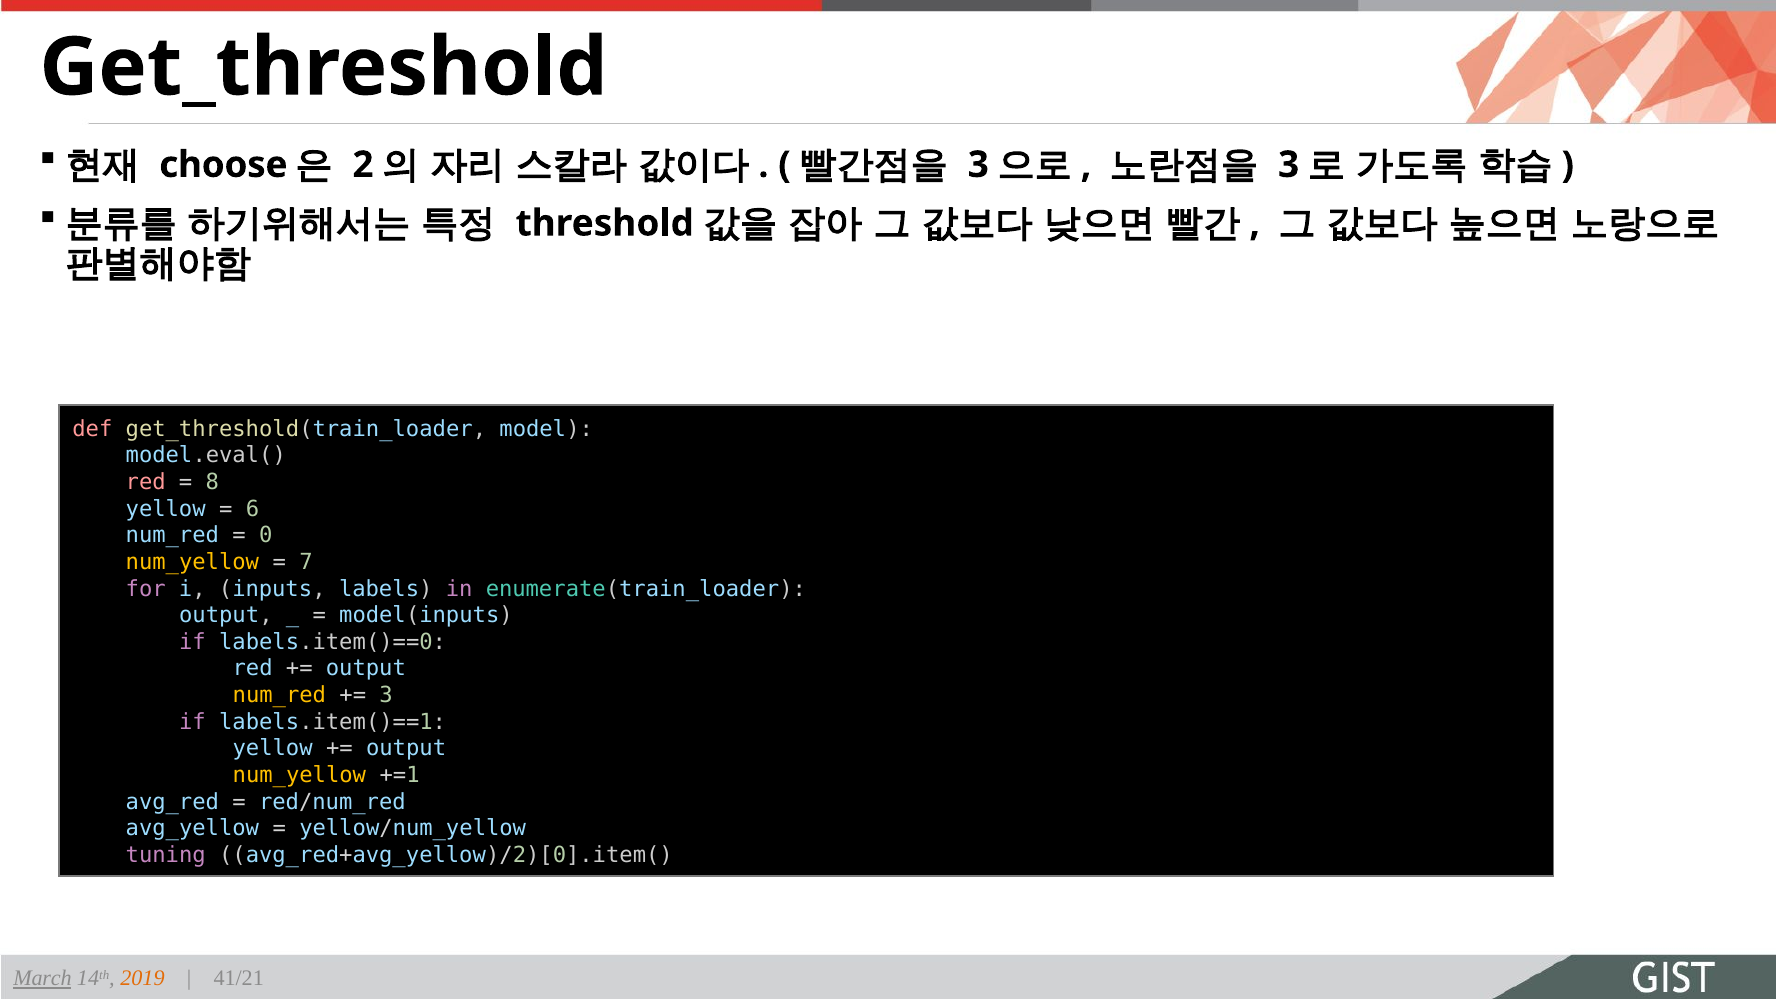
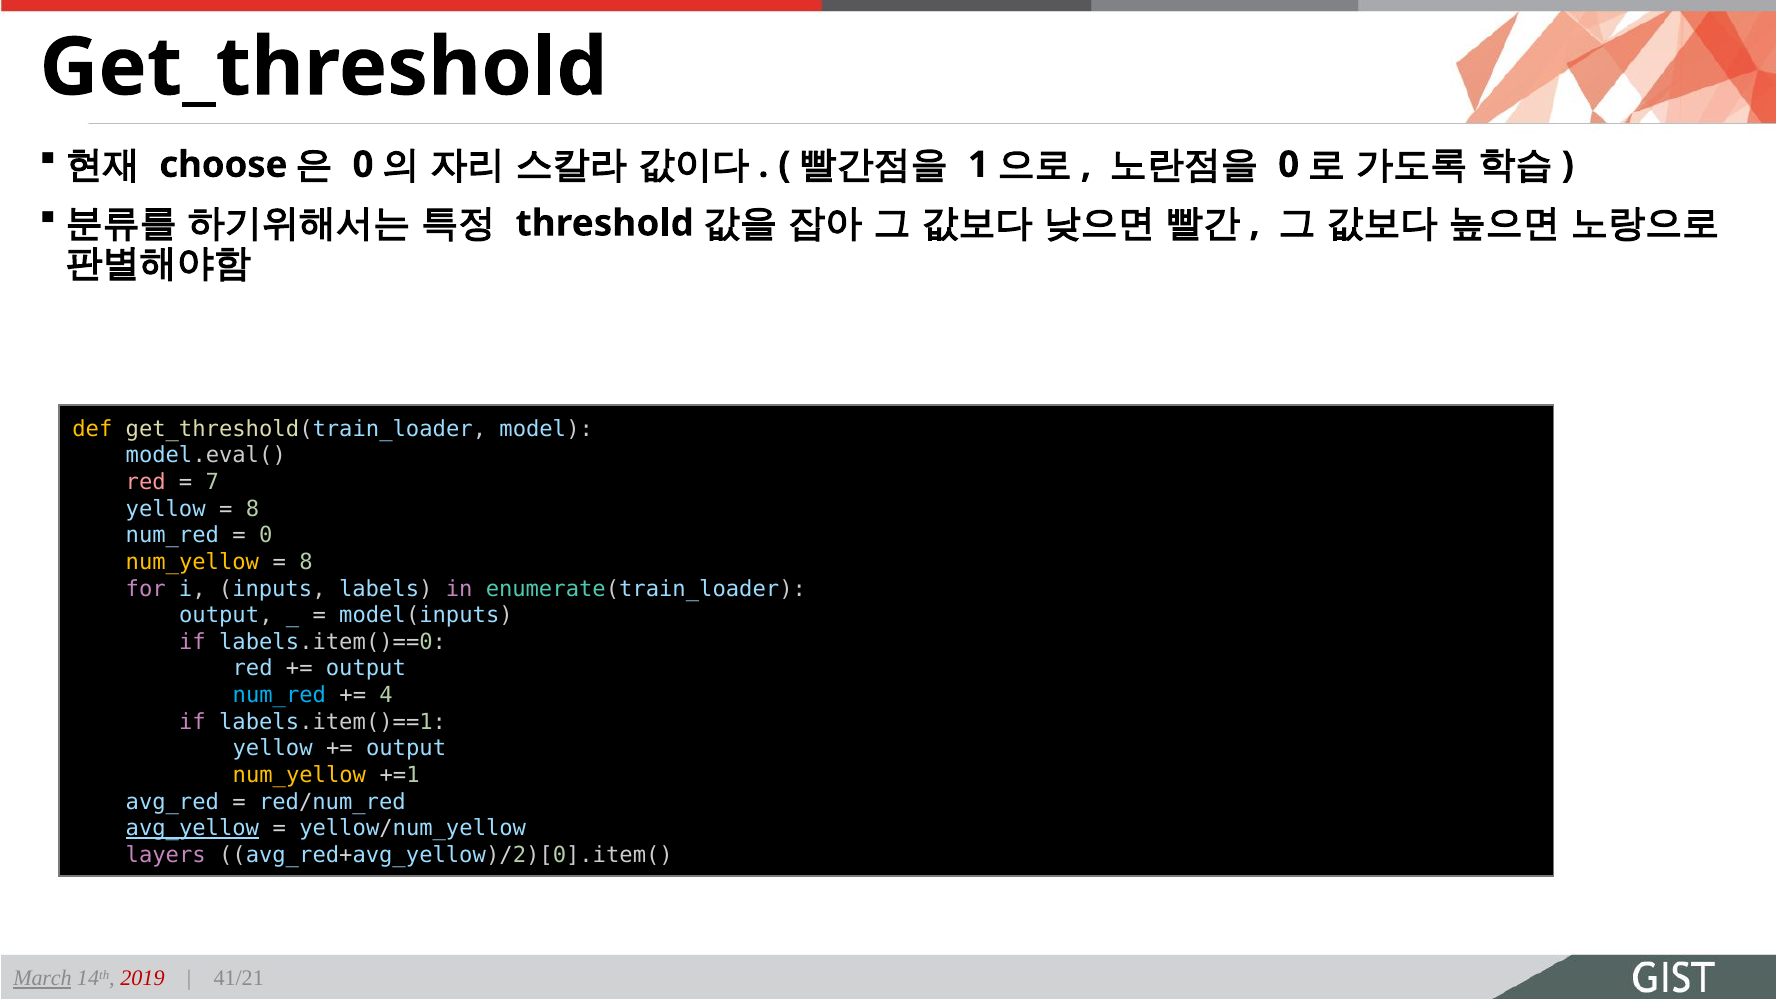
2: 2 -> 0 (363, 165)
3: 3 -> 1 (978, 165)
3: 3 -> 0 (1289, 165)
def colour: pink -> yellow (92, 429)
8: 8 -> 7 (212, 482)
6: 6 -> 8 (252, 509)
7: 7 -> 8 (306, 562)
num_red colour: yellow -> light blue (279, 695)
3: 3 -> 4 (386, 695)
avg_yellow underline: none -> present (192, 828)
tuning: tuning -> layers (166, 855)
2019 colour: orange -> red (142, 979)
